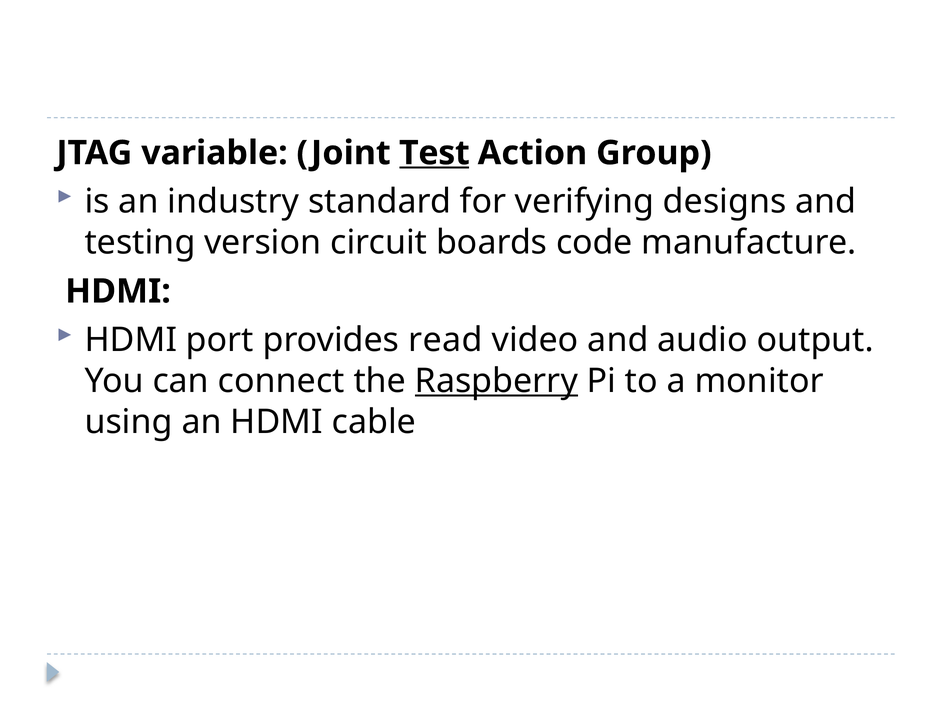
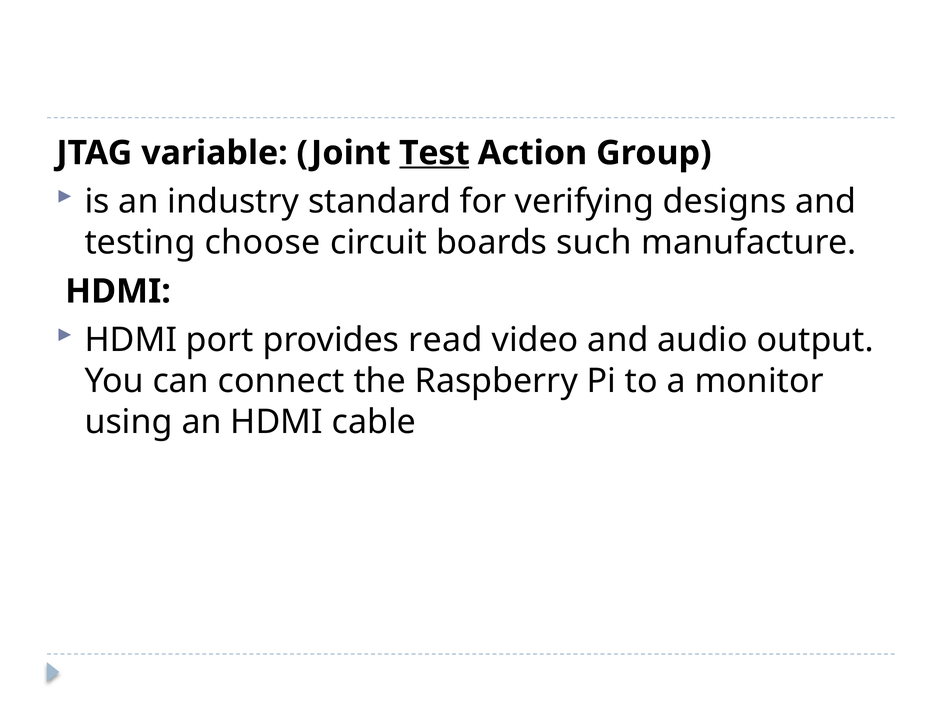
version: version -> choose (263, 243)
code: code -> such (594, 243)
Raspberry underline: present -> none (496, 381)
